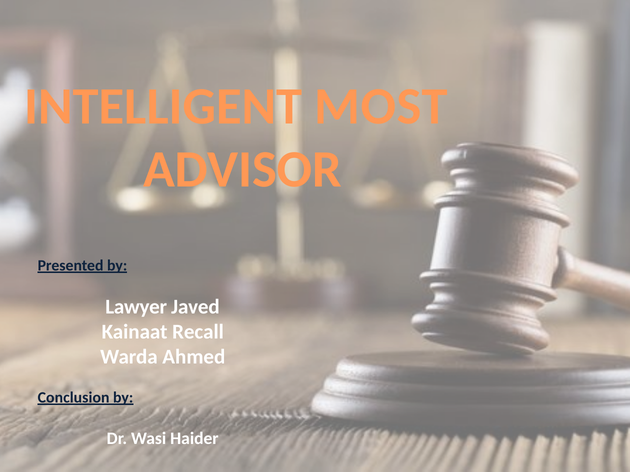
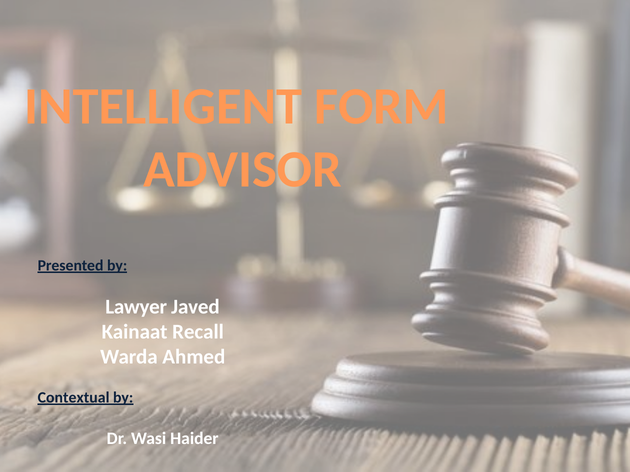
MOST: MOST -> FORM (381, 107)
Conclusion: Conclusion -> Contextual (74, 398)
